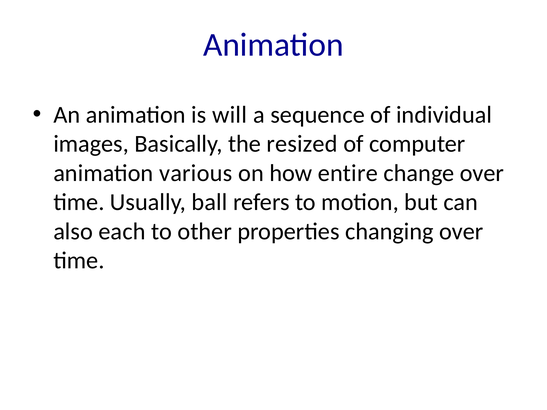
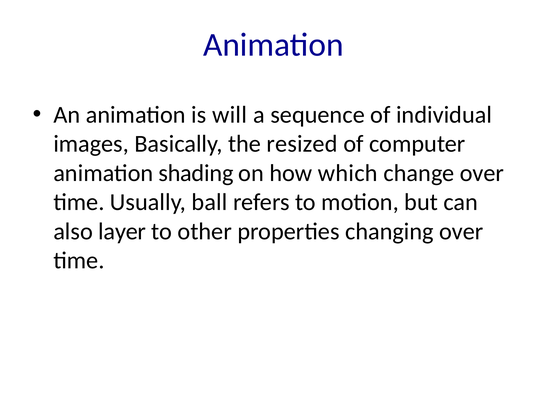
various: various -> shading (196, 173)
entire: entire -> which (348, 173)
each: each -> layer (122, 231)
